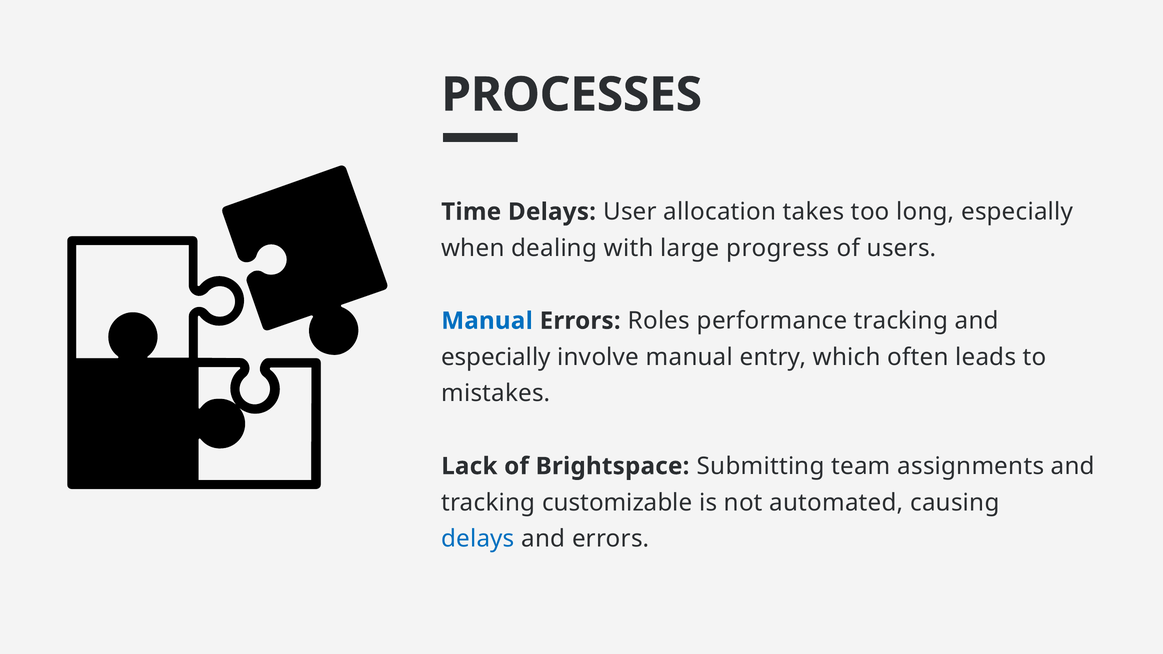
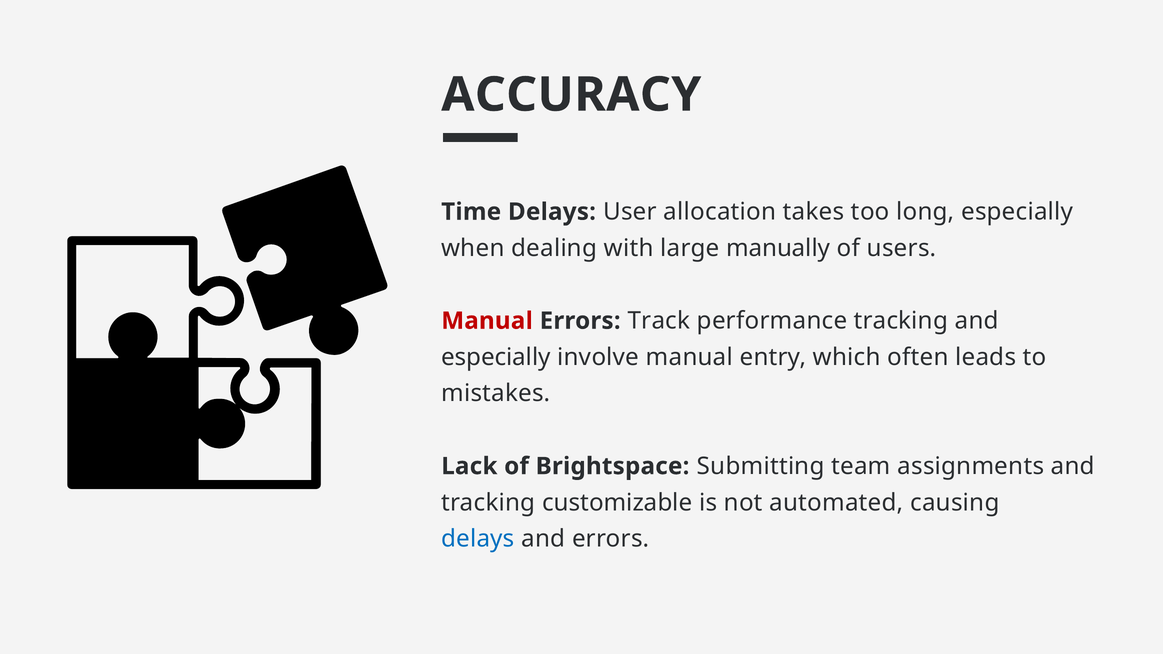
PROCESSES: PROCESSES -> ACCURACY (571, 95)
progress: progress -> manually (778, 248)
Manual colour: blue -> red (487, 321)
Roles: Roles -> Track (659, 321)
